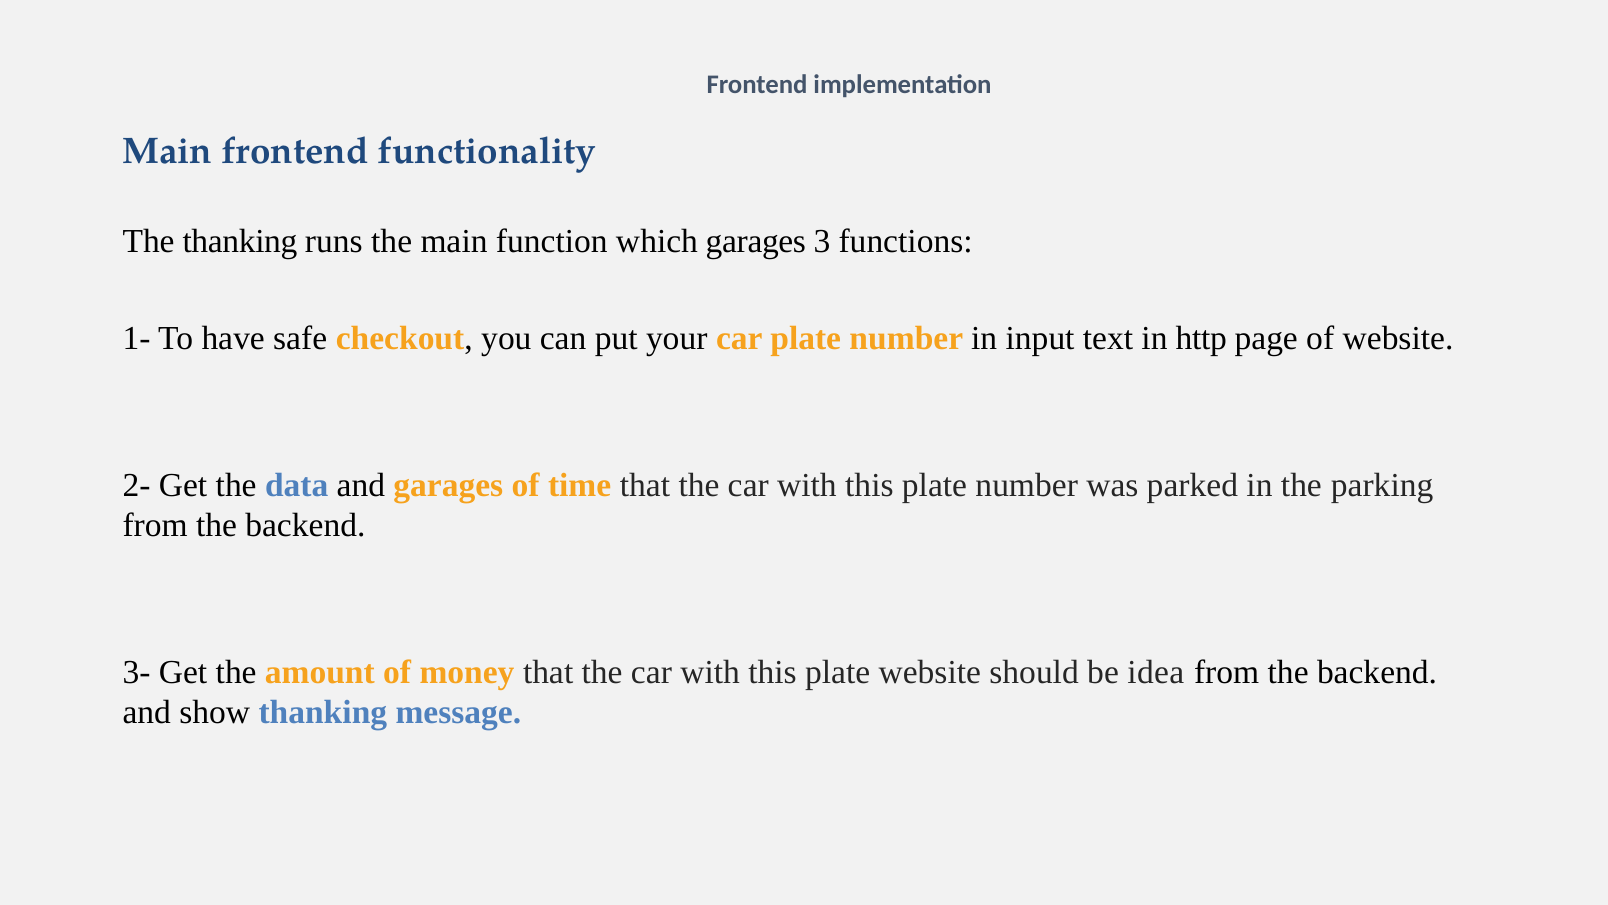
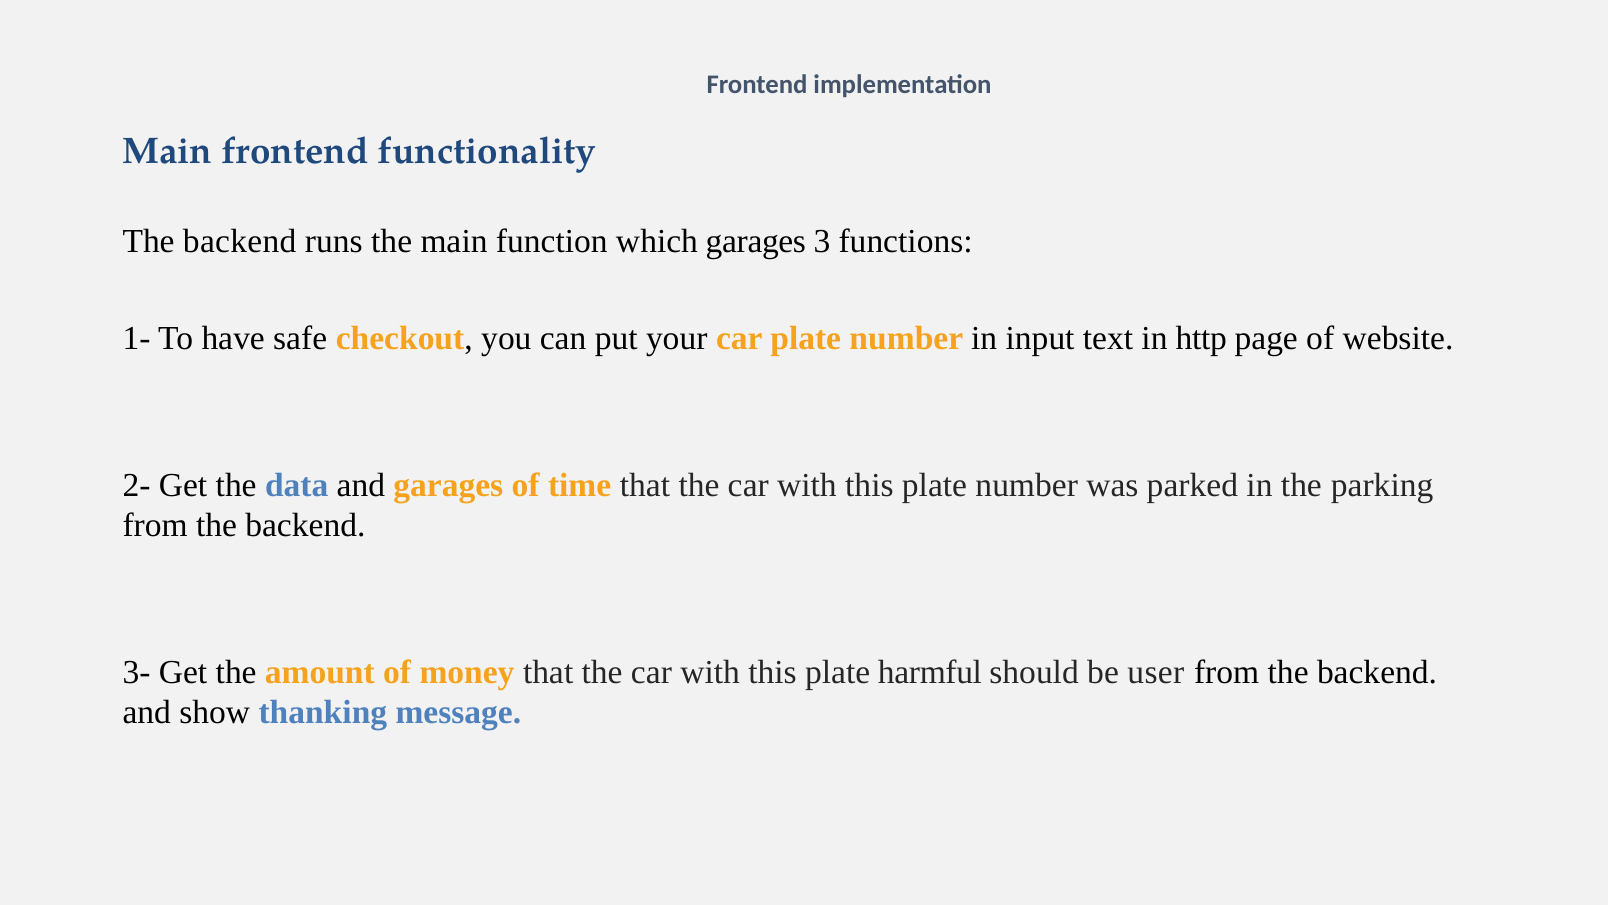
thanking: thanking -> backend (240, 241)
plate website: website -> harmful (930, 672)
idea: idea -> user (1156, 672)
